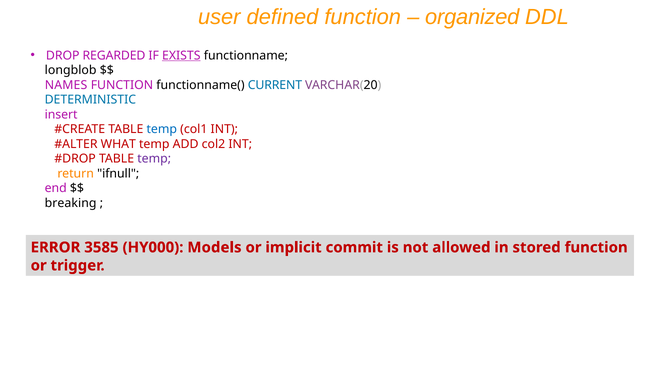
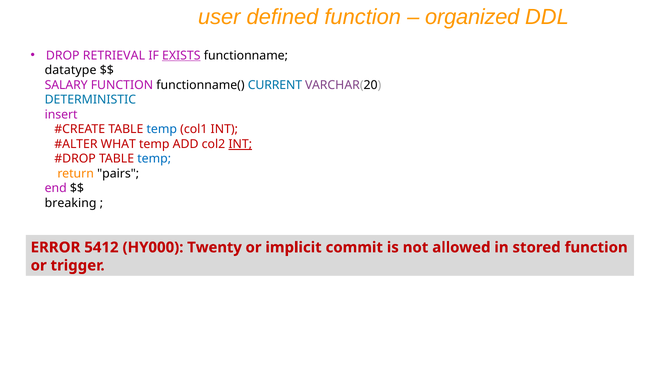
REGARDED: REGARDED -> RETRIEVAL (114, 56)
longblob: longblob -> datatype (71, 70)
NAMES: NAMES -> SALARY (66, 85)
INT underline: none -> present (240, 144)
temp colour: purple -> blue (154, 159)
ifnull: ifnull -> pairs (118, 174)
3585: 3585 -> 5412 (101, 247)
Models: Models -> Twenty (215, 247)
